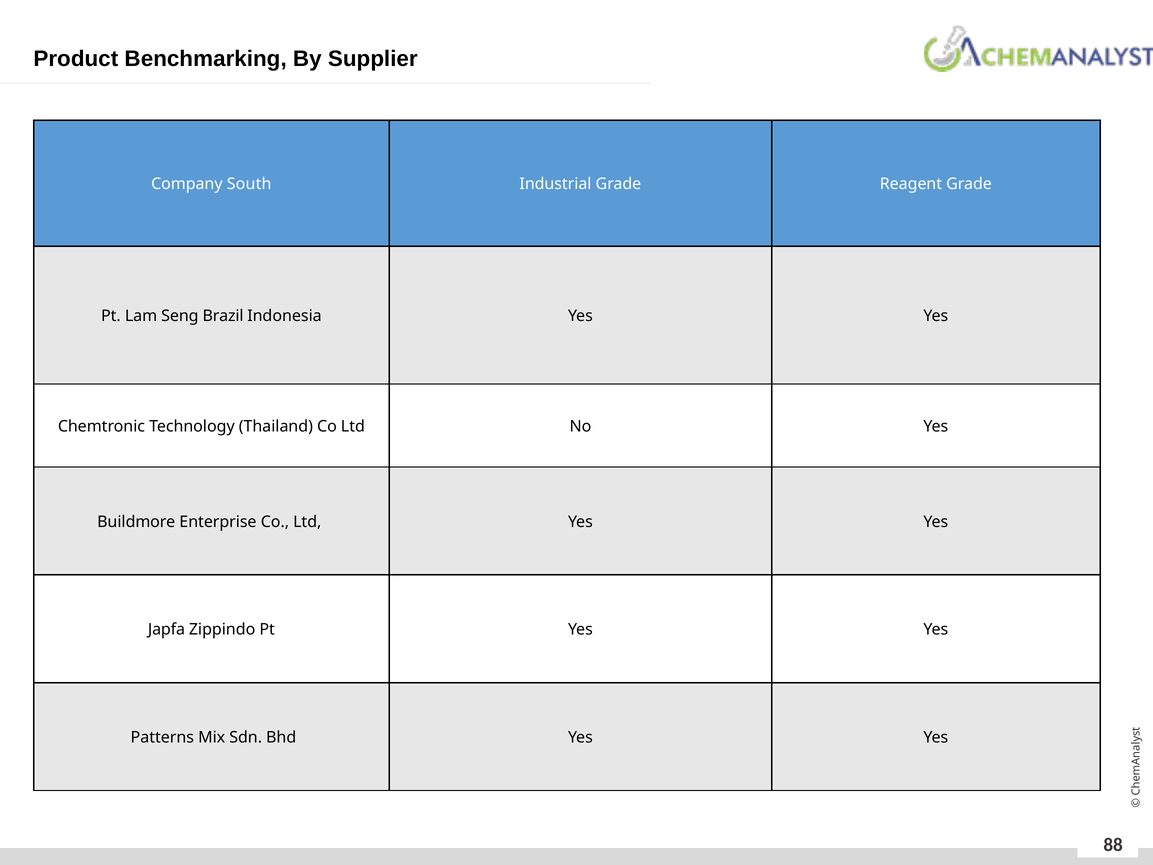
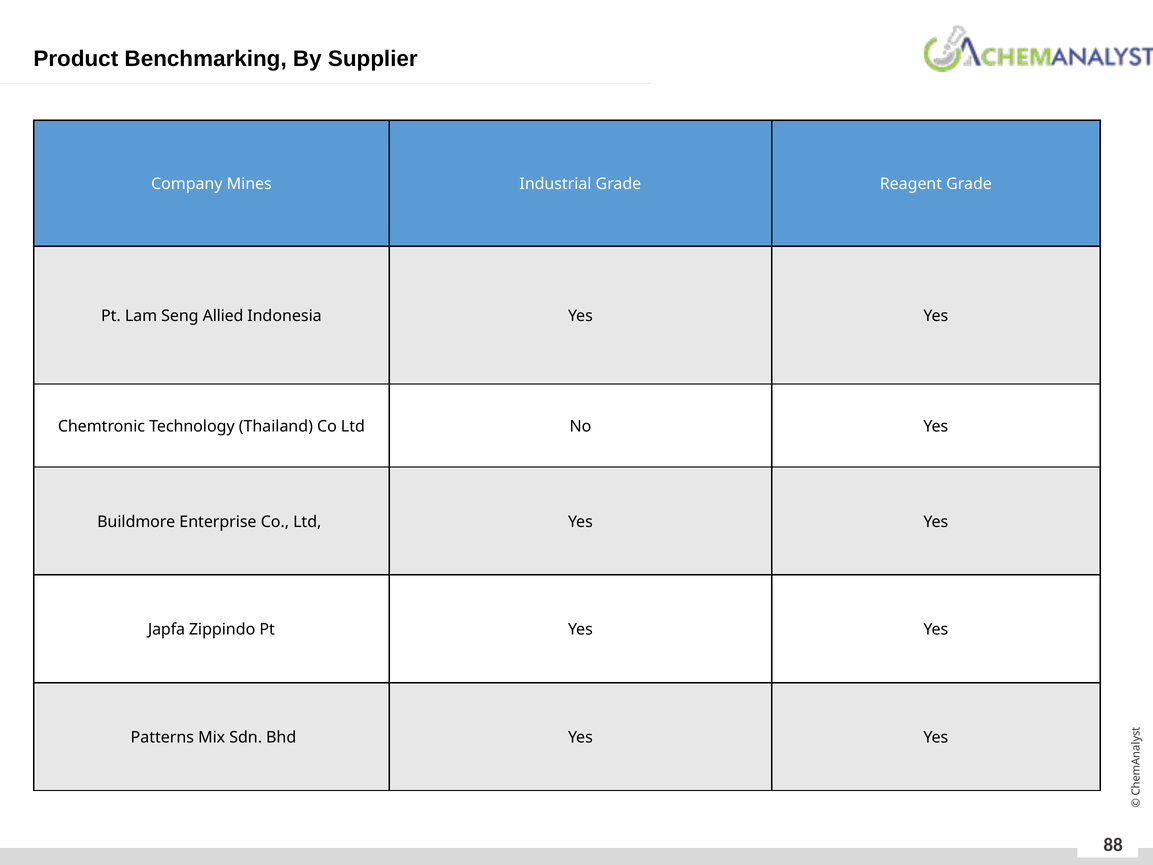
South: South -> Mines (249, 184)
Brazil: Brazil -> Allied (223, 316)
